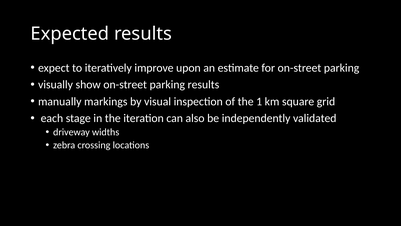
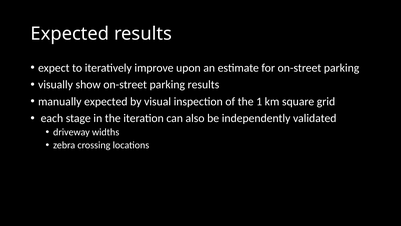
manually markings: markings -> expected (106, 101)
